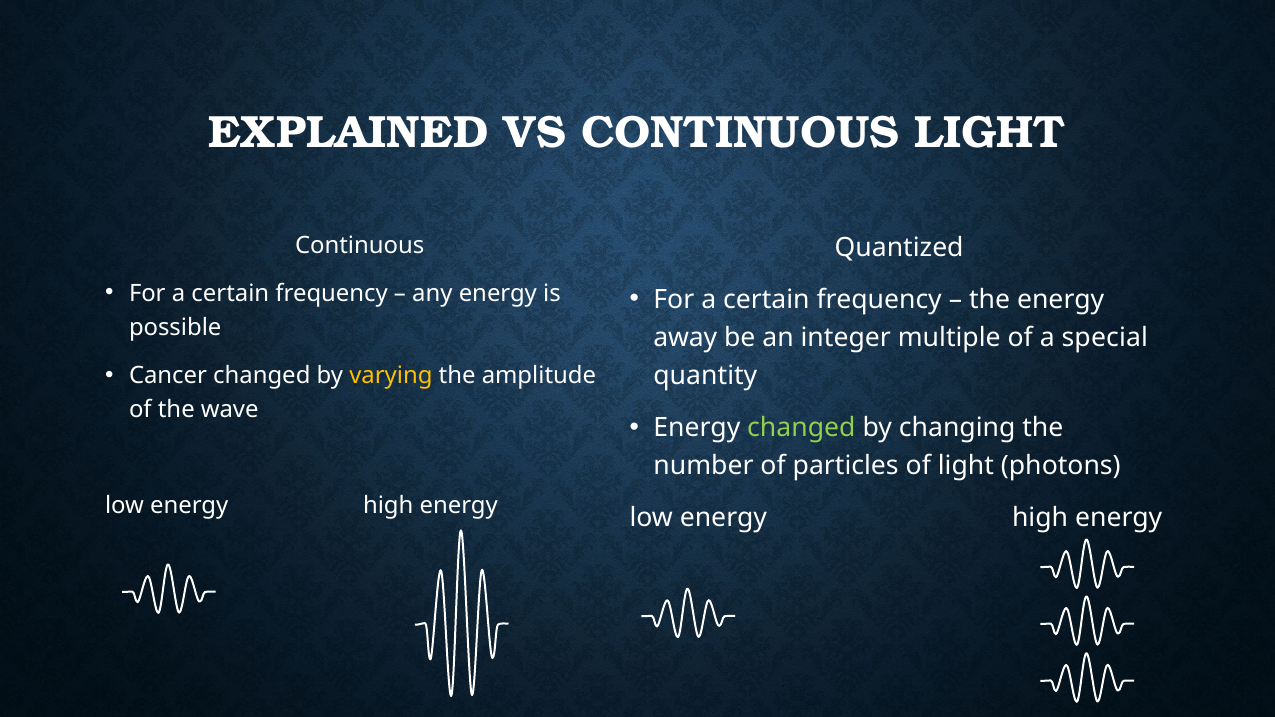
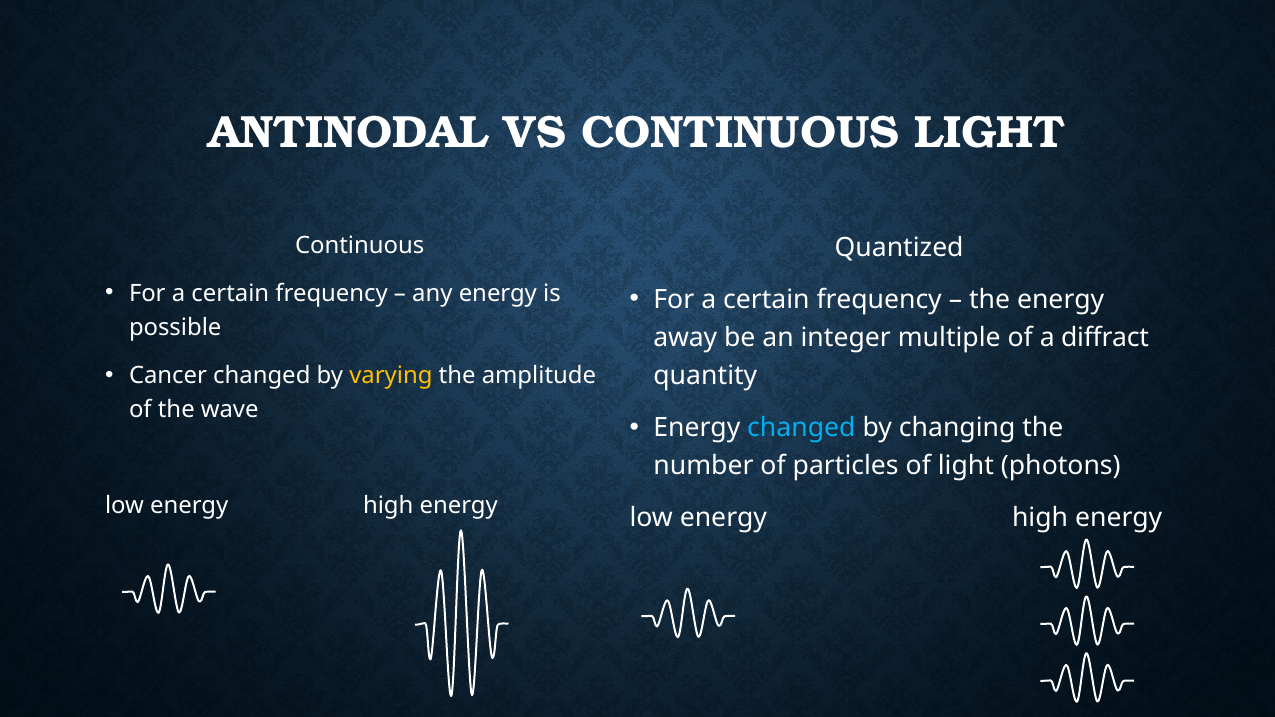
EXPLAINED: EXPLAINED -> ANTINODAL (348, 133)
special: special -> diffract (1105, 338)
changed colour: light green -> light blue (801, 428)
